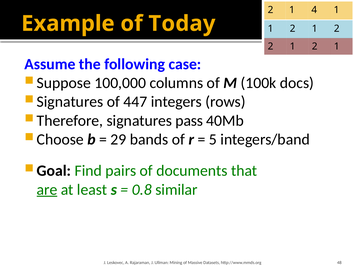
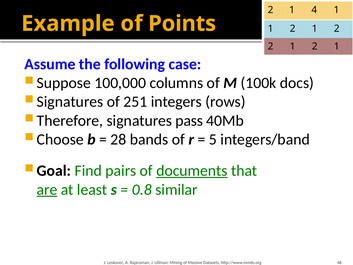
Today: Today -> Points (182, 24)
447: 447 -> 251 (135, 102)
29: 29 -> 28 (118, 139)
documents underline: none -> present (192, 171)
